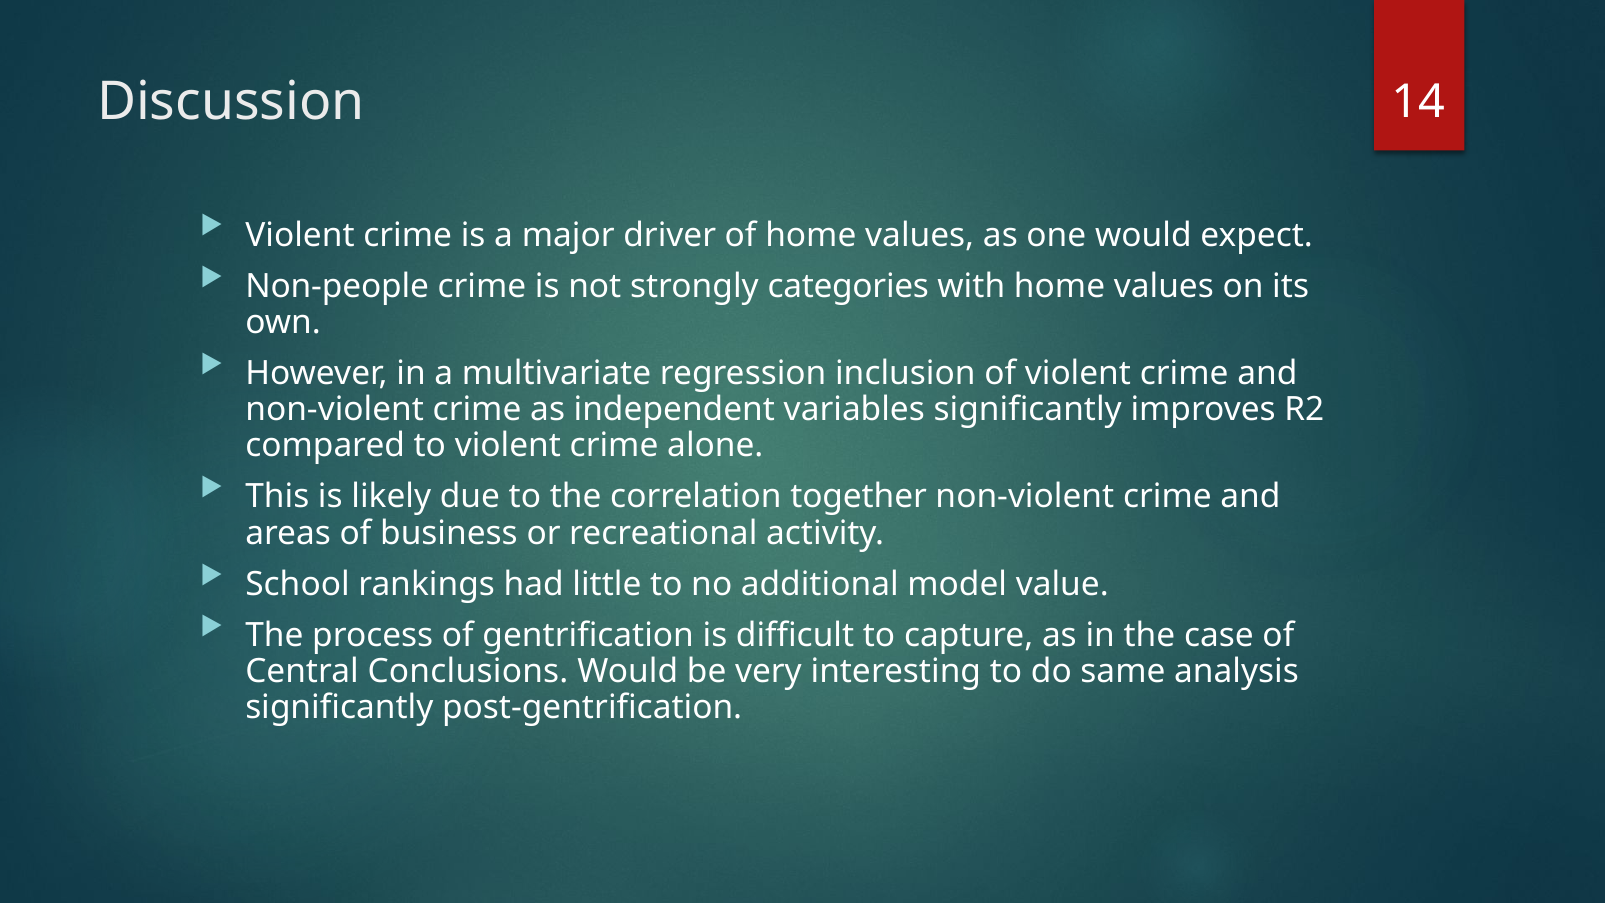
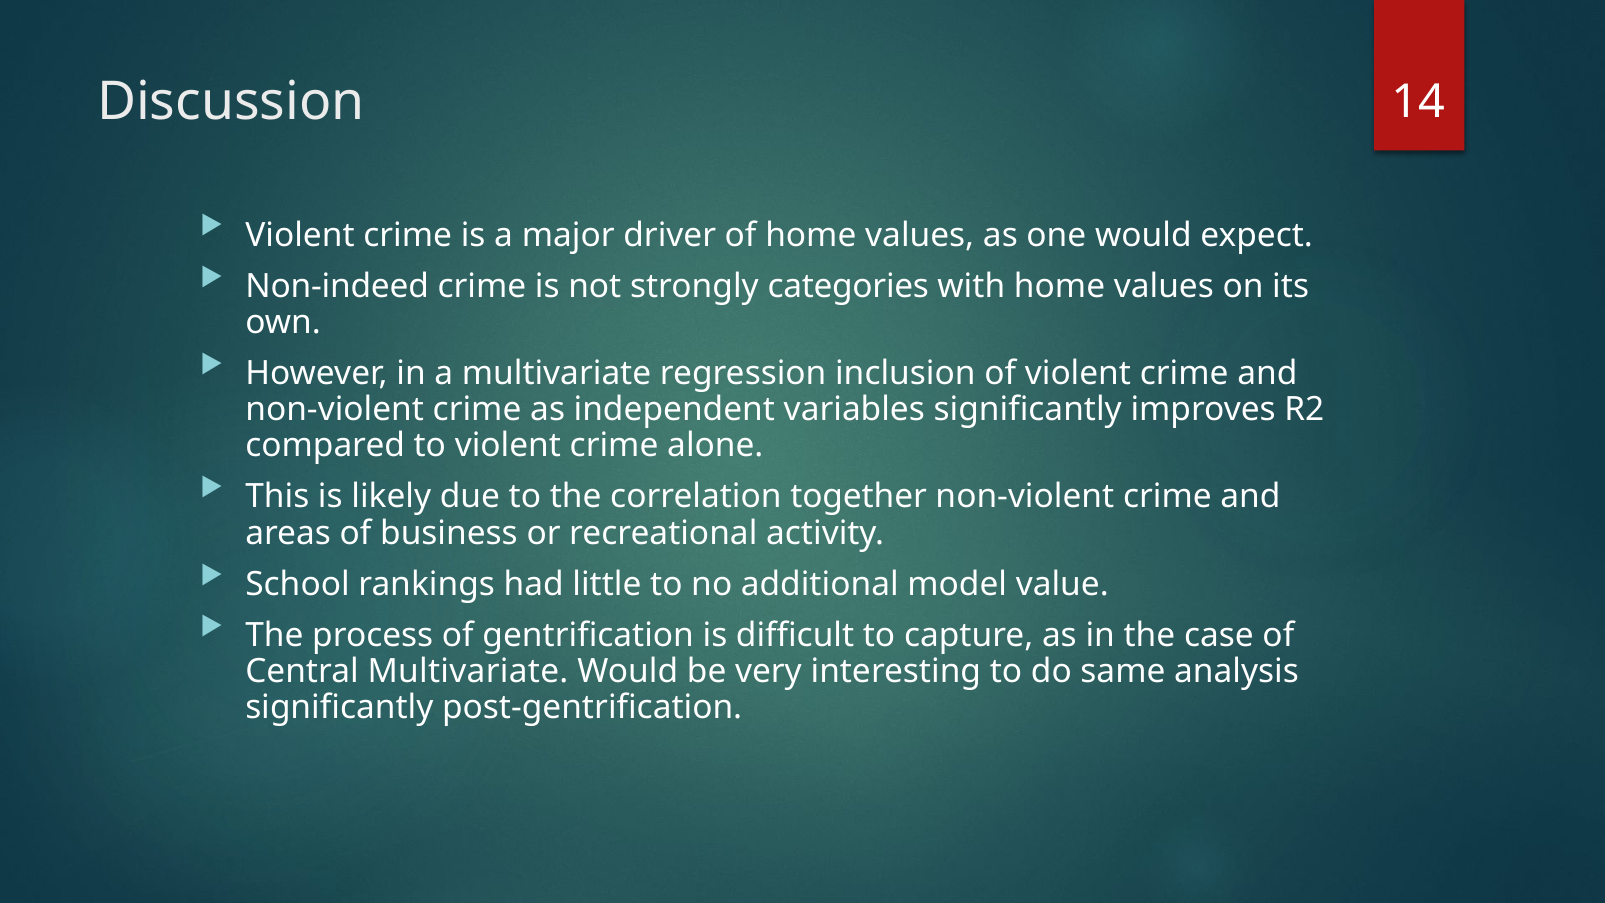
Non-people: Non-people -> Non-indeed (337, 286)
Central Conclusions: Conclusions -> Multivariate (468, 671)
